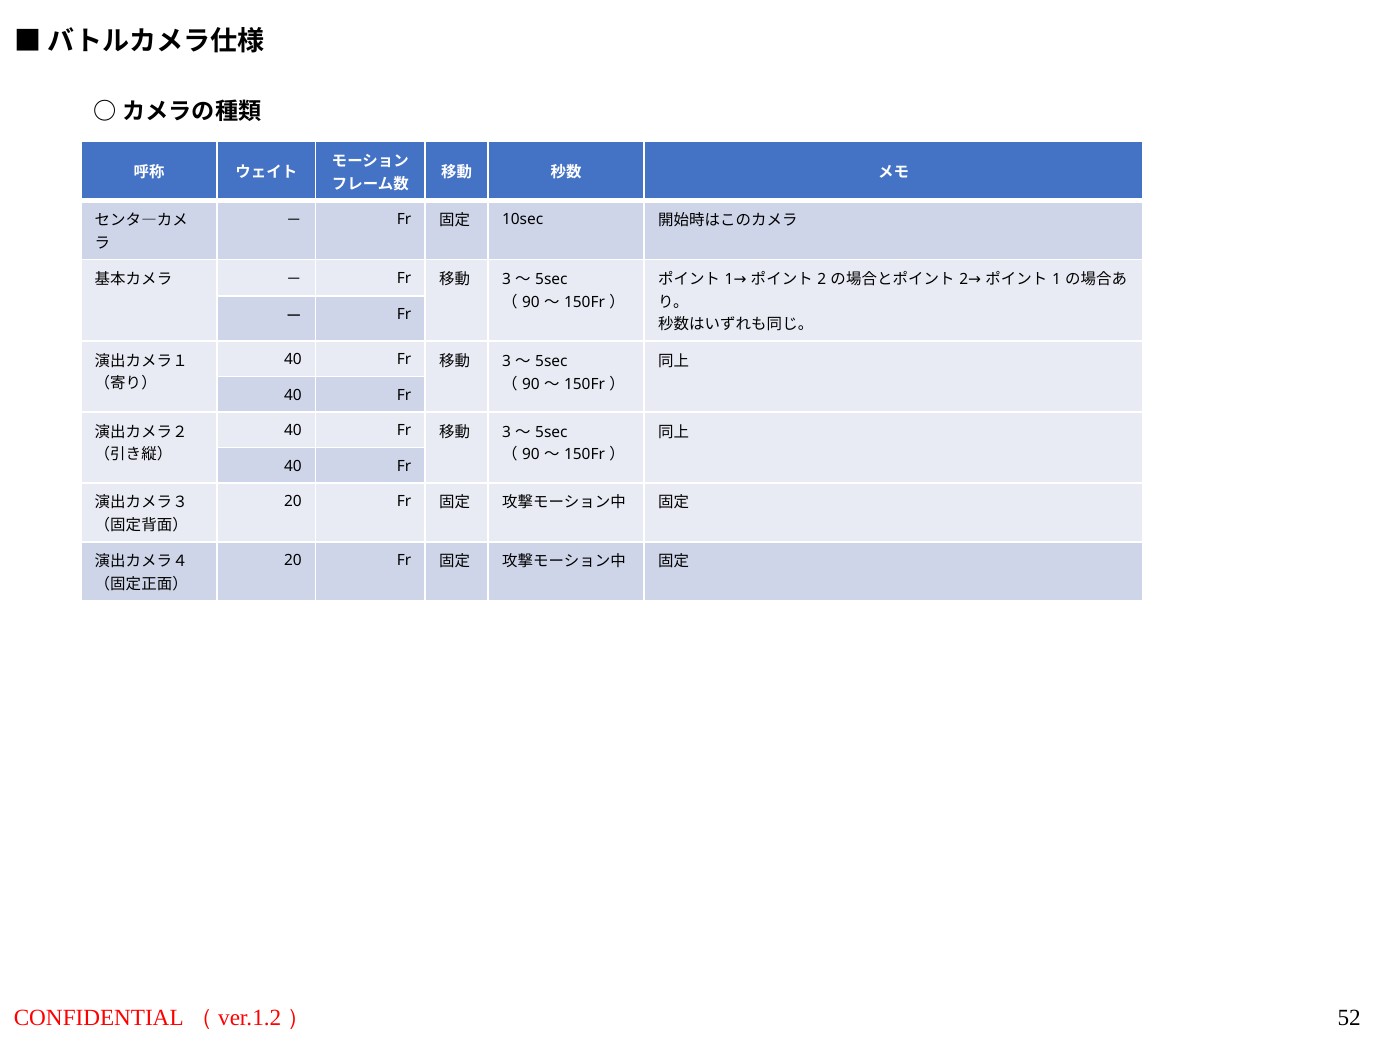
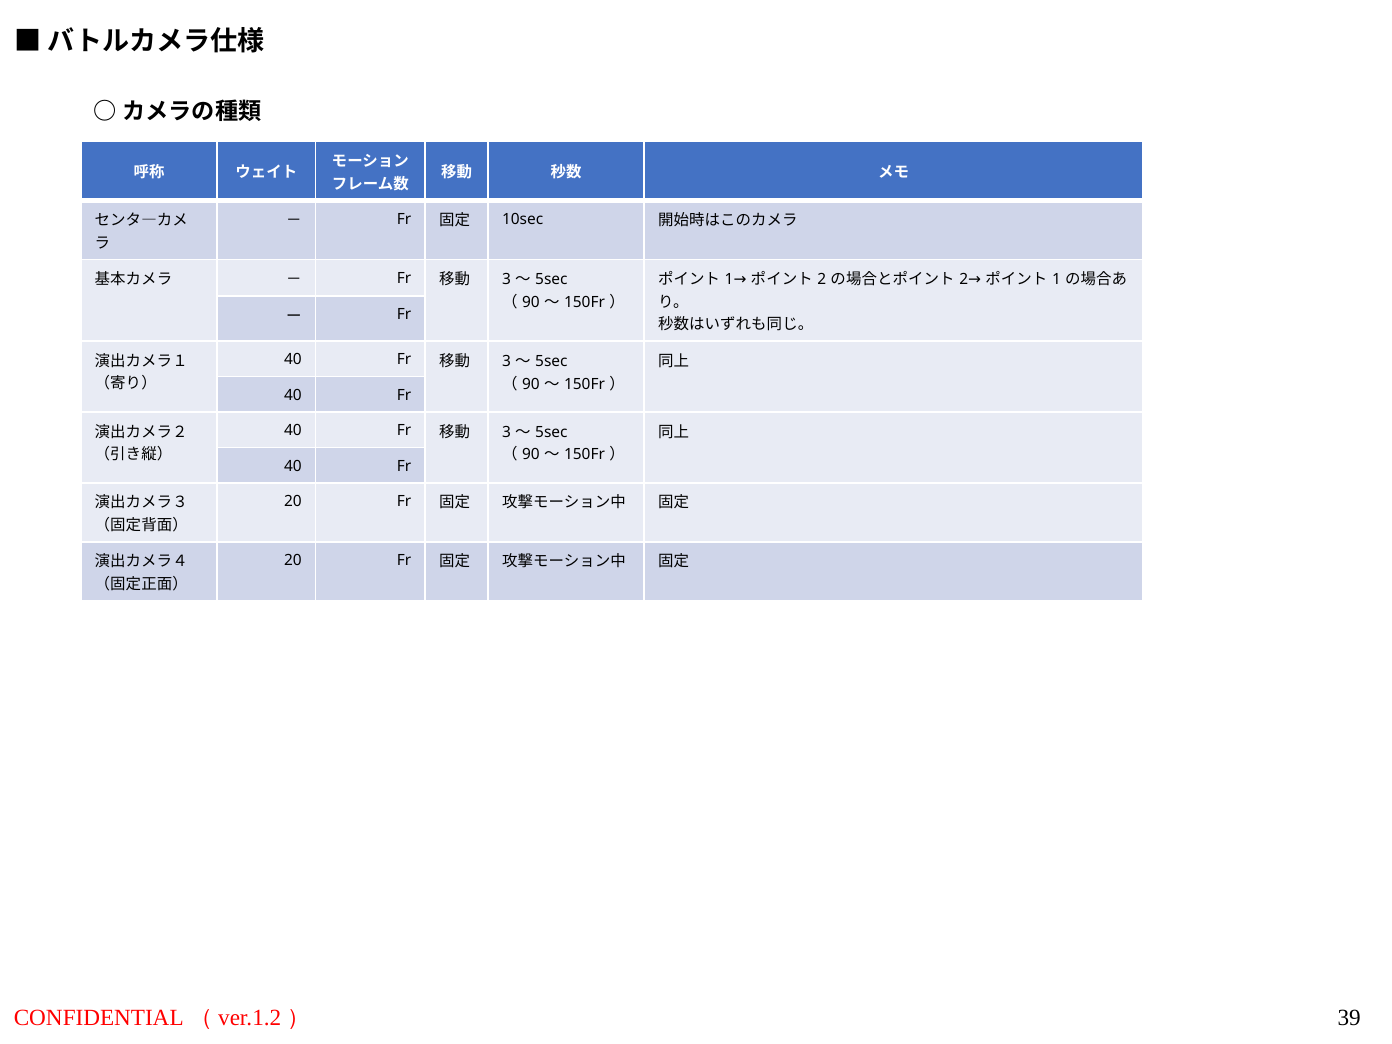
52: 52 -> 39 (1349, 1018)
